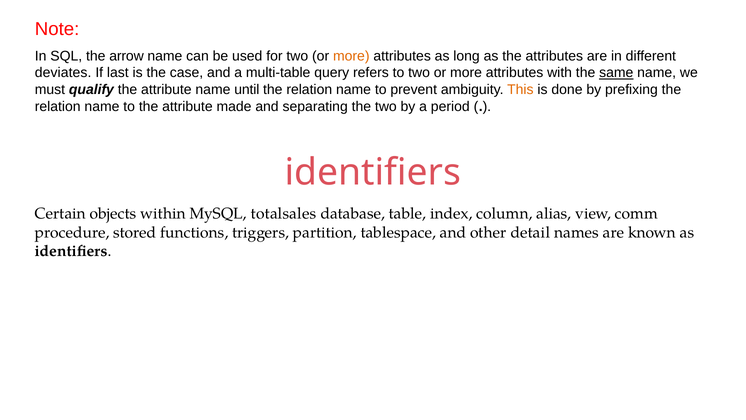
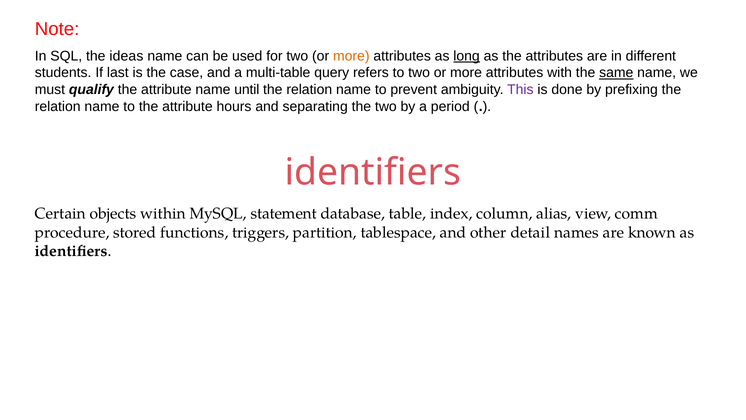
arrow: arrow -> ideas (126, 56)
long underline: none -> present (467, 56)
deviates: deviates -> students (63, 73)
This colour: orange -> purple (520, 90)
made: made -> hours (234, 106)
totalsales: totalsales -> statement (284, 214)
